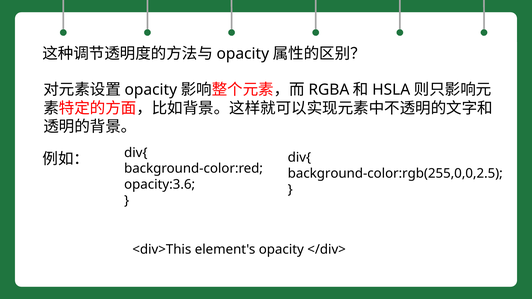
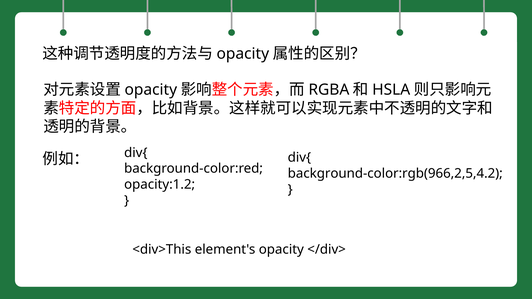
background-color:rgb(255,0,0,2.5: background-color:rgb(255,0,0,2.5 -> background-color:rgb(966,2,5,4.2 (395, 174)
opacity:3.6: opacity:3.6 -> opacity:1.2 (160, 185)
